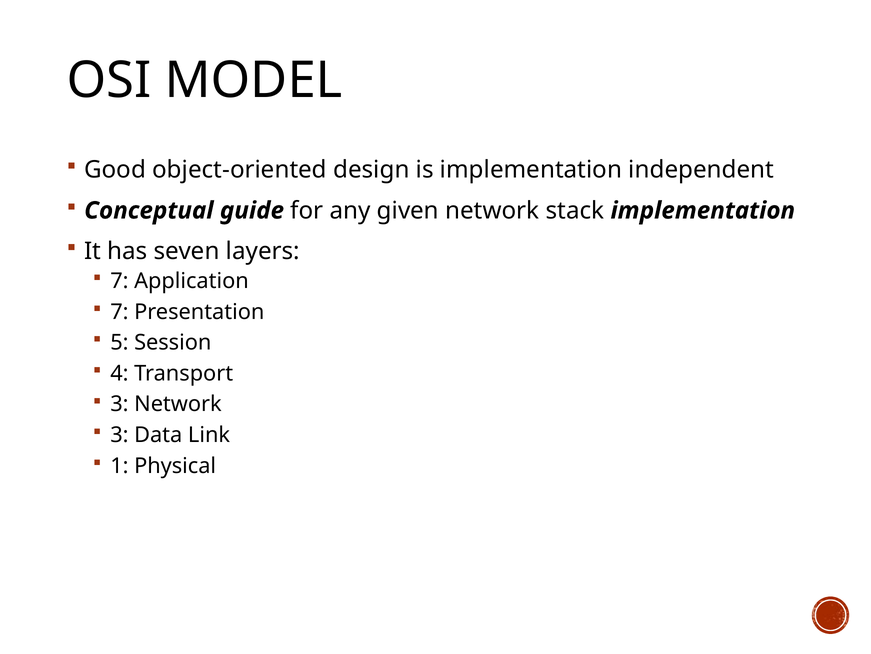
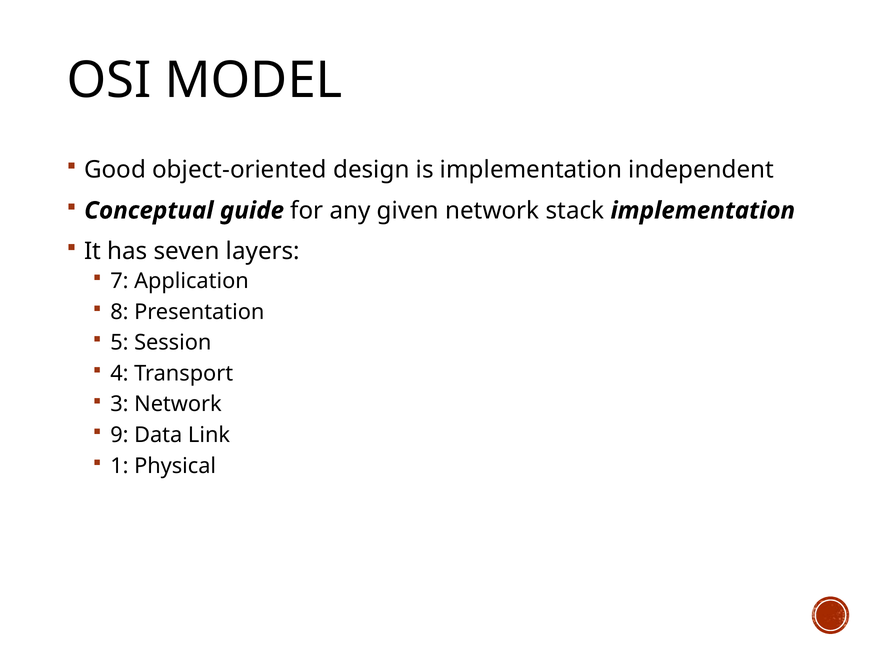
7: 7 -> 8 (119, 311)
3: 3 -> 9 (119, 435)
